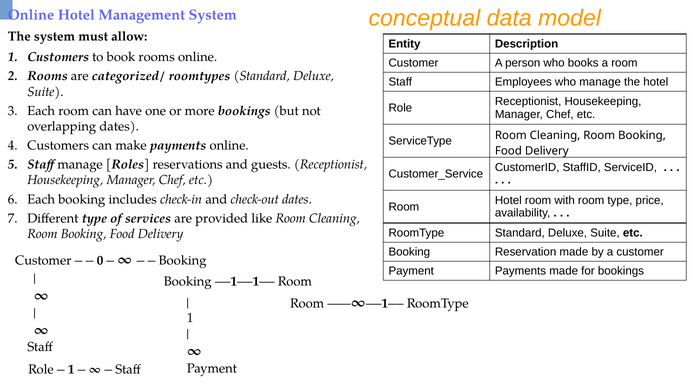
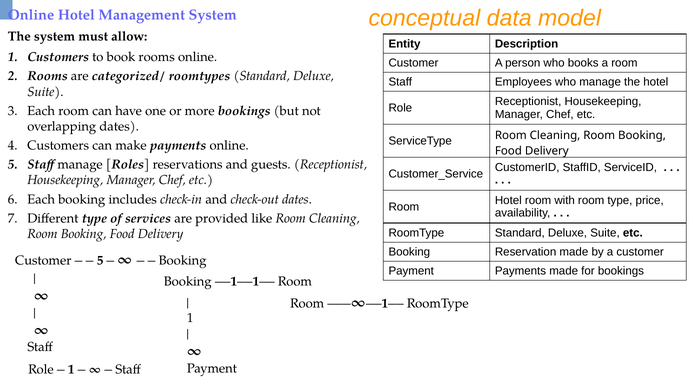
0: 0 -> 5 (100, 260)
